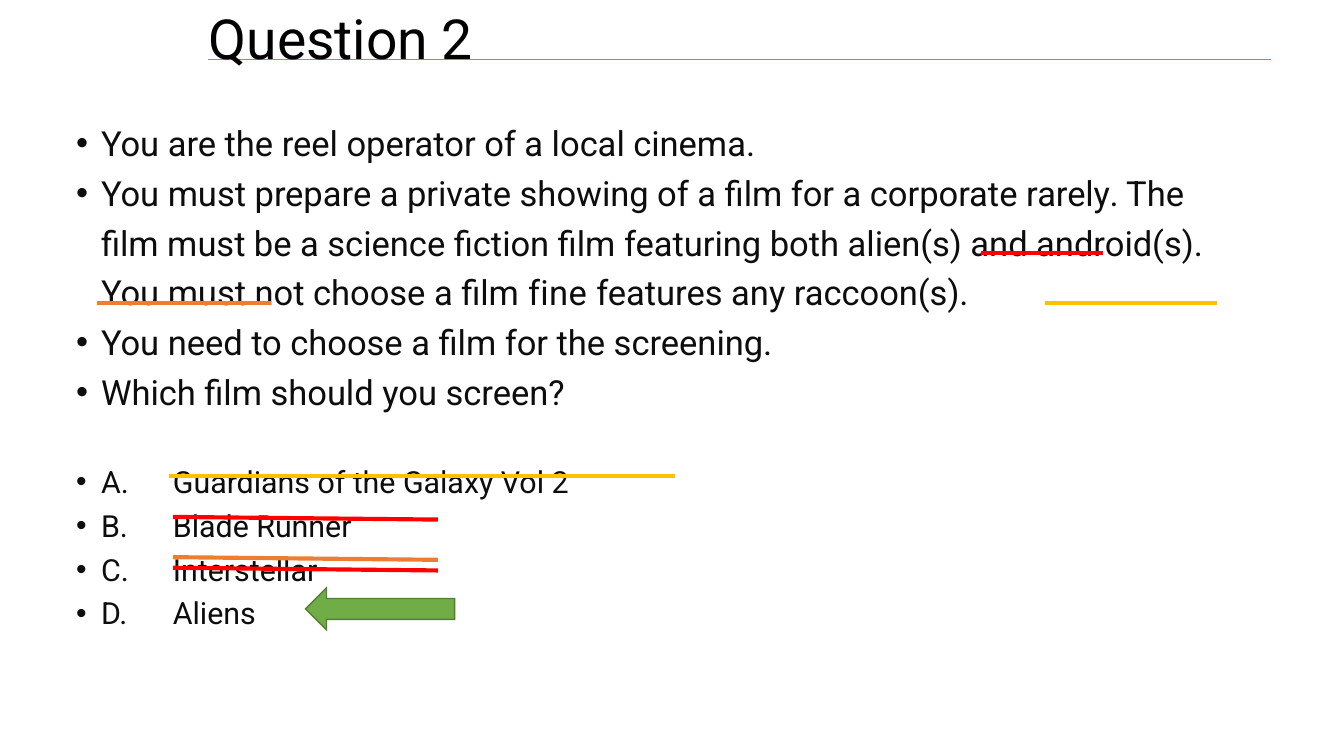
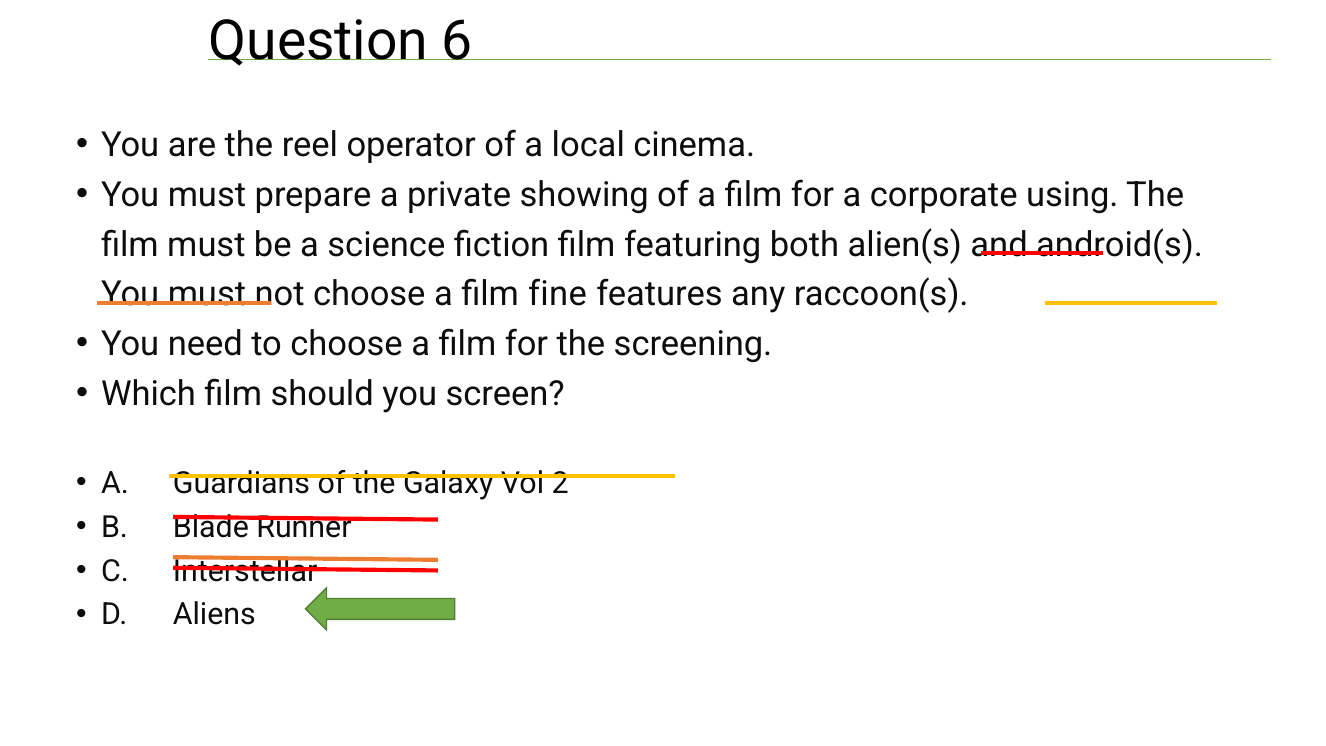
Question 2: 2 -> 6 (457, 41)
rarely: rarely -> using (1072, 195)
